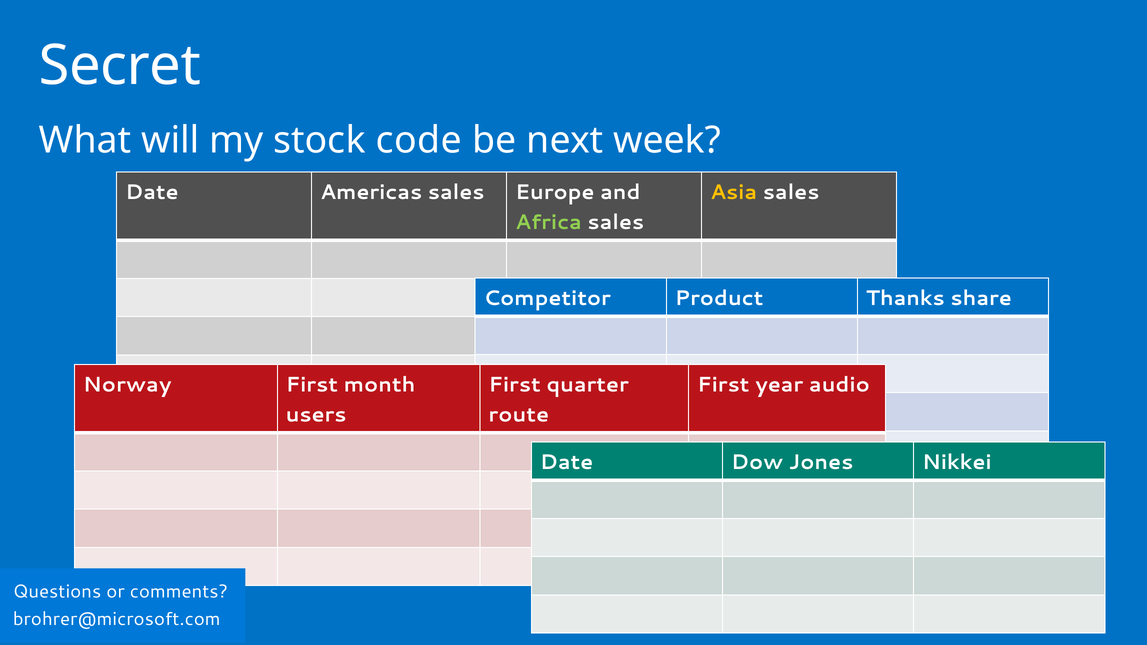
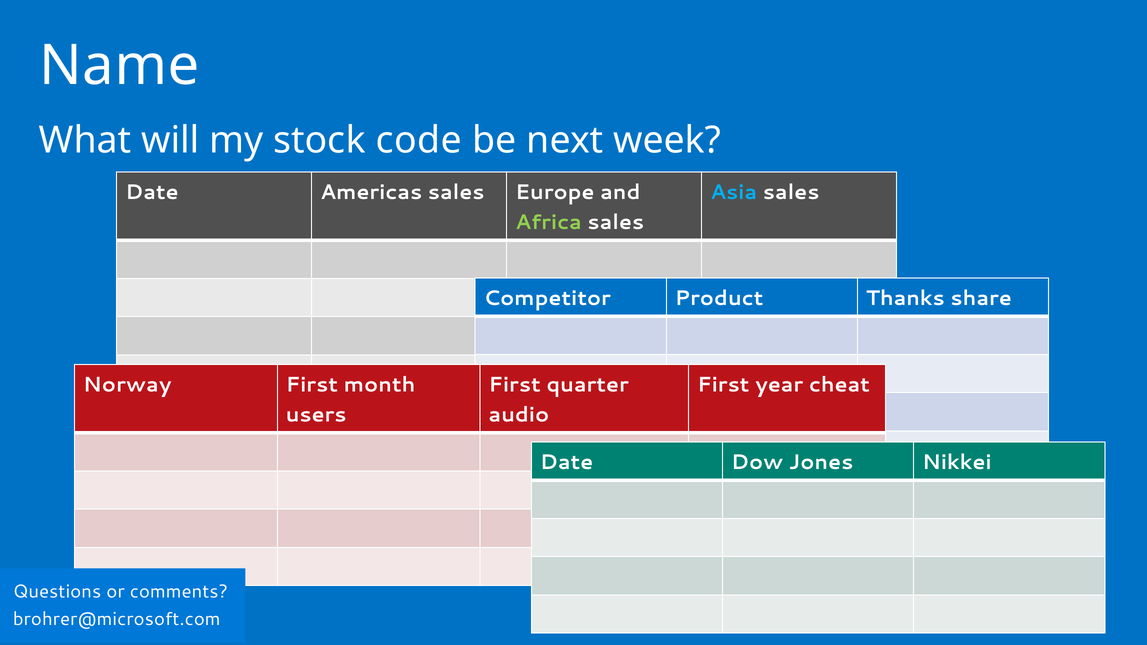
Secret: Secret -> Name (119, 66)
Asia colour: yellow -> light blue (734, 193)
audio: audio -> cheat (839, 385)
route: route -> audio (519, 415)
